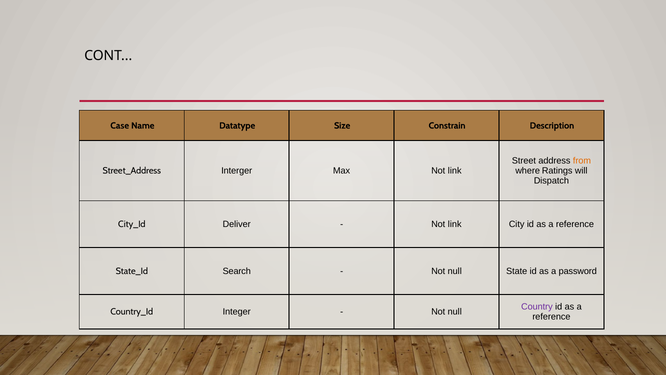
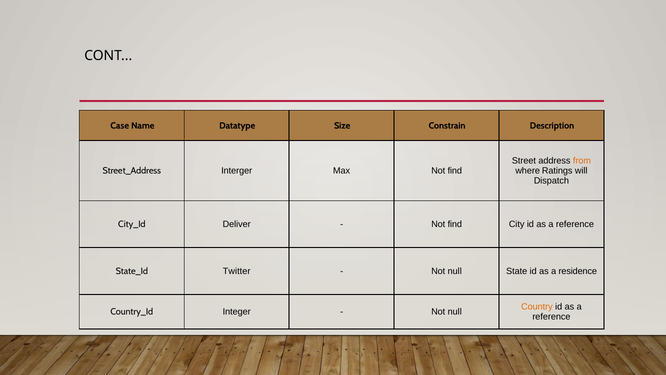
Max Not link: link -> find (455, 171)
link: link -> find (455, 224)
Search: Search -> Twitter (237, 271)
password: password -> residence (578, 271)
Country colour: purple -> orange (537, 306)
